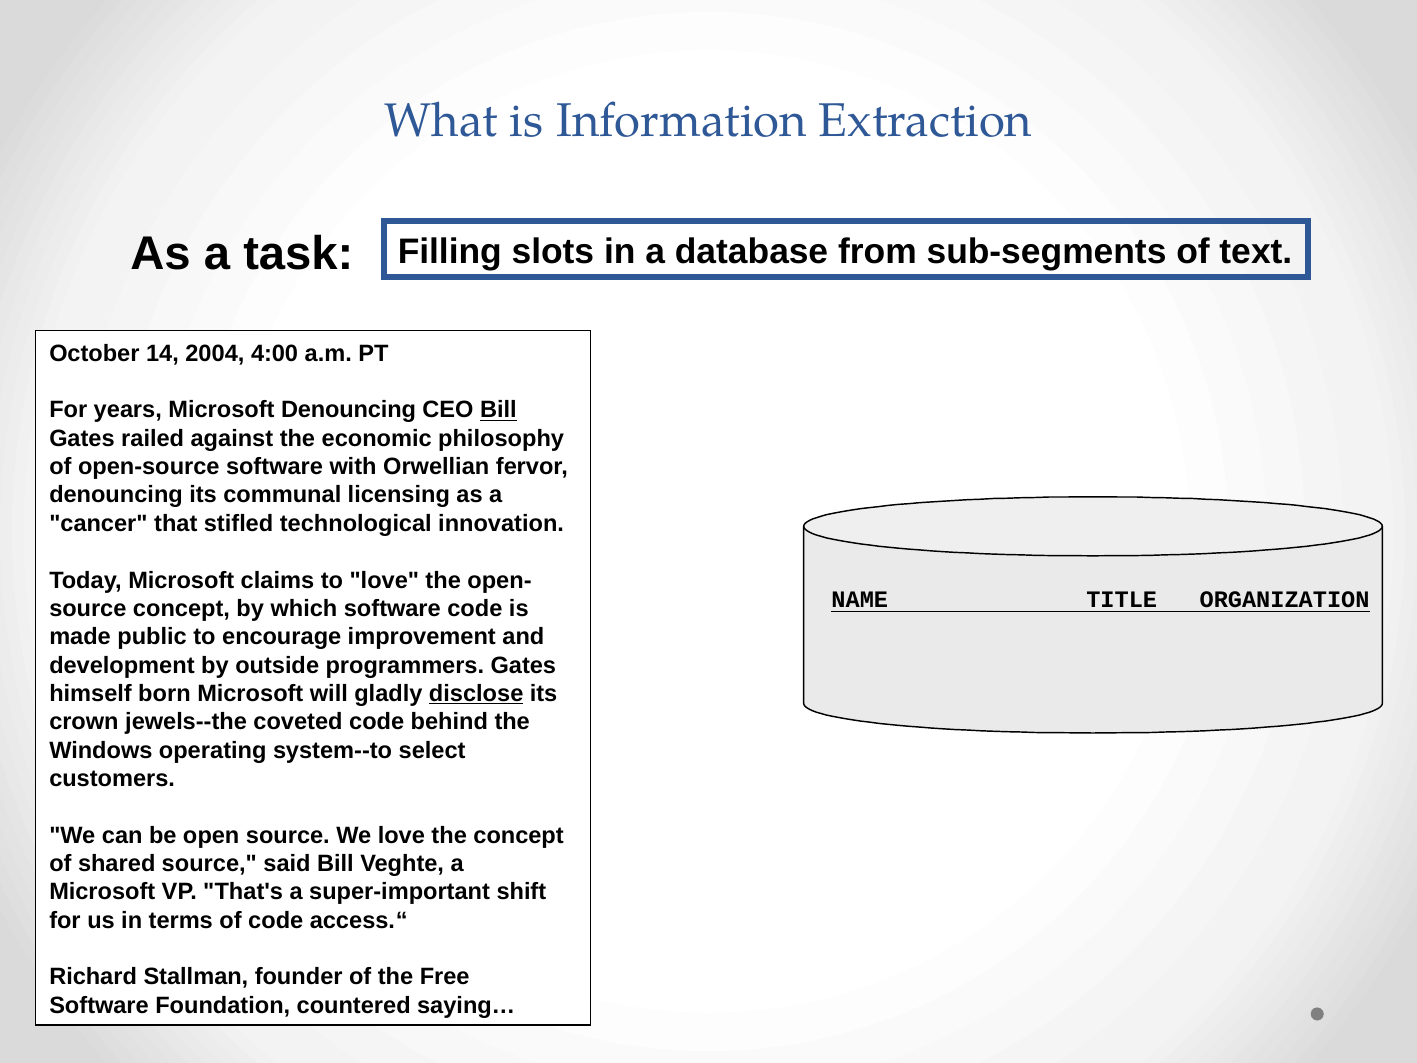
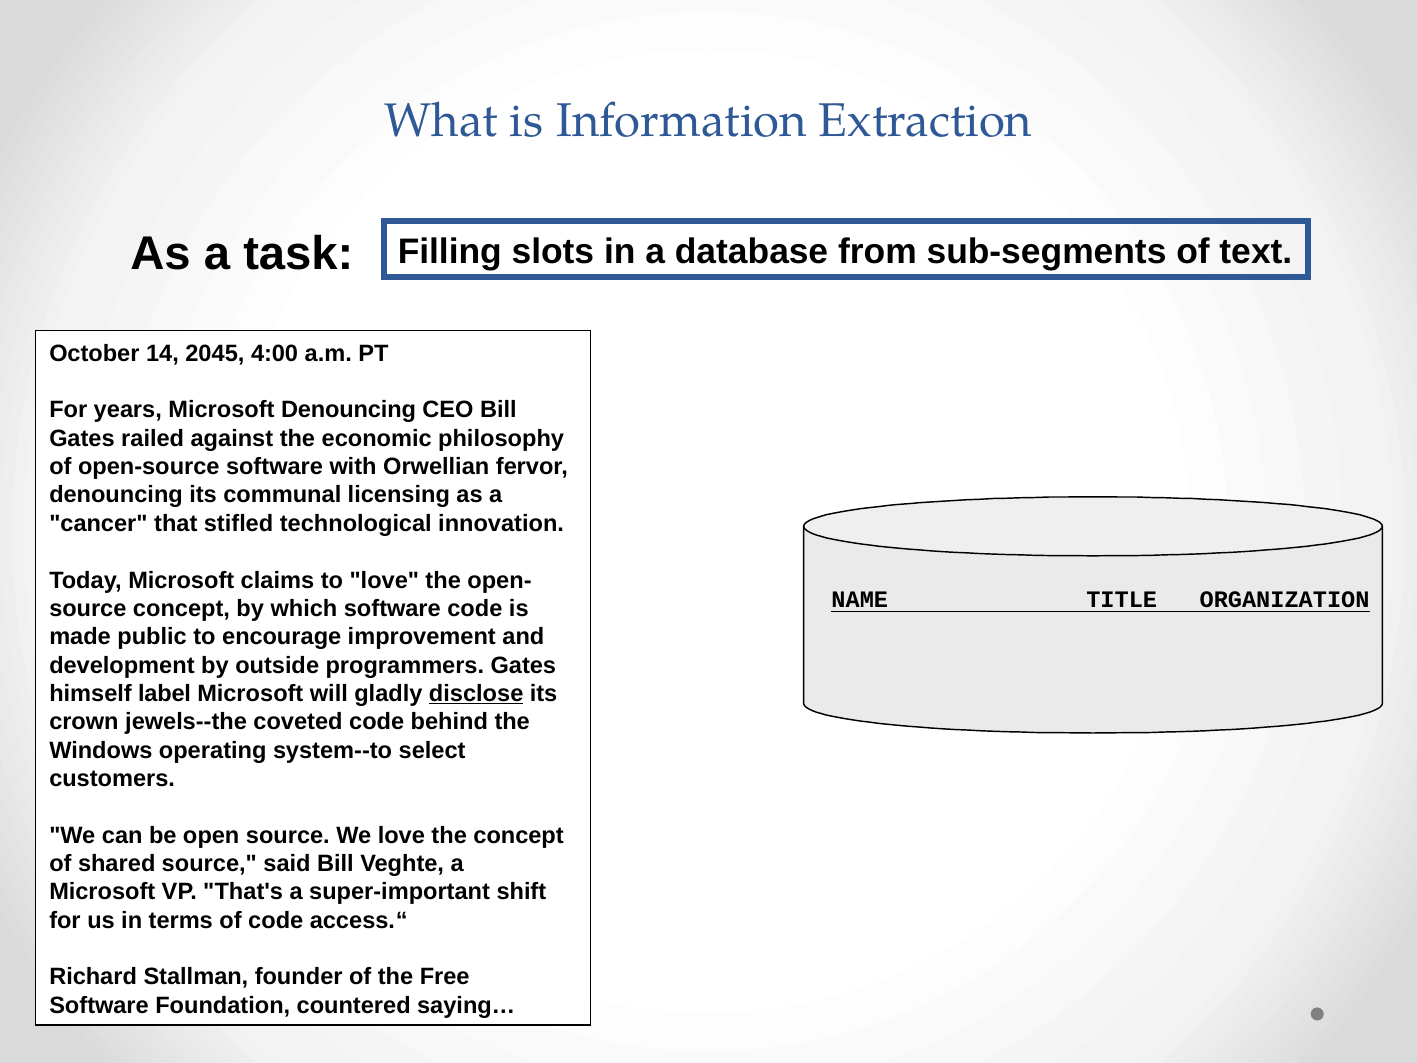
2004: 2004 -> 2045 (215, 353)
Bill underline: present -> none (498, 410)
born: born -> label (165, 693)
